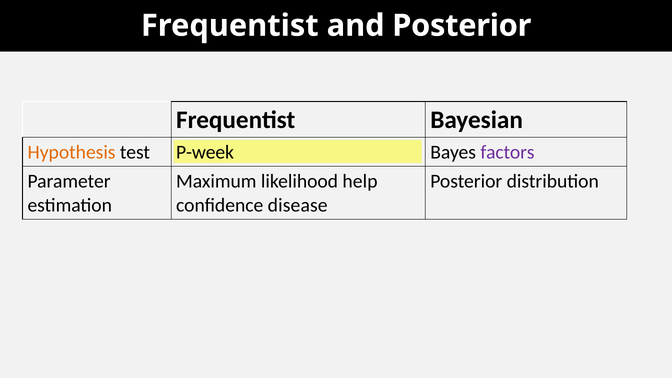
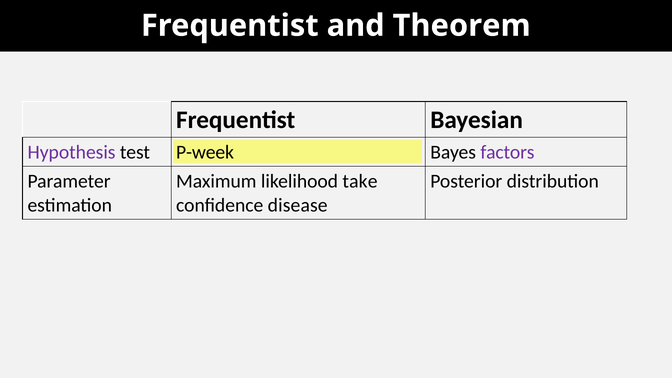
and Posterior: Posterior -> Theorem (462, 26)
Hypothesis colour: orange -> purple (72, 152)
help: help -> take (360, 181)
